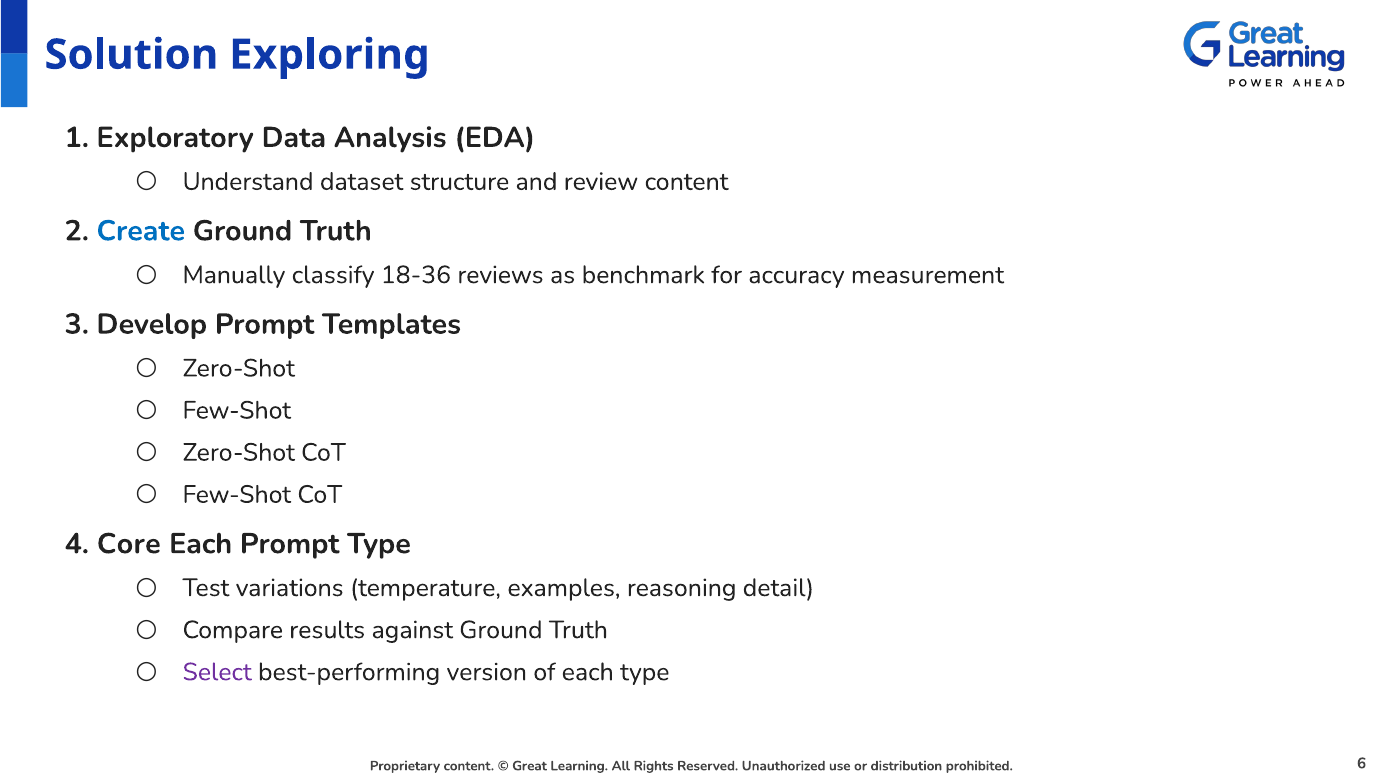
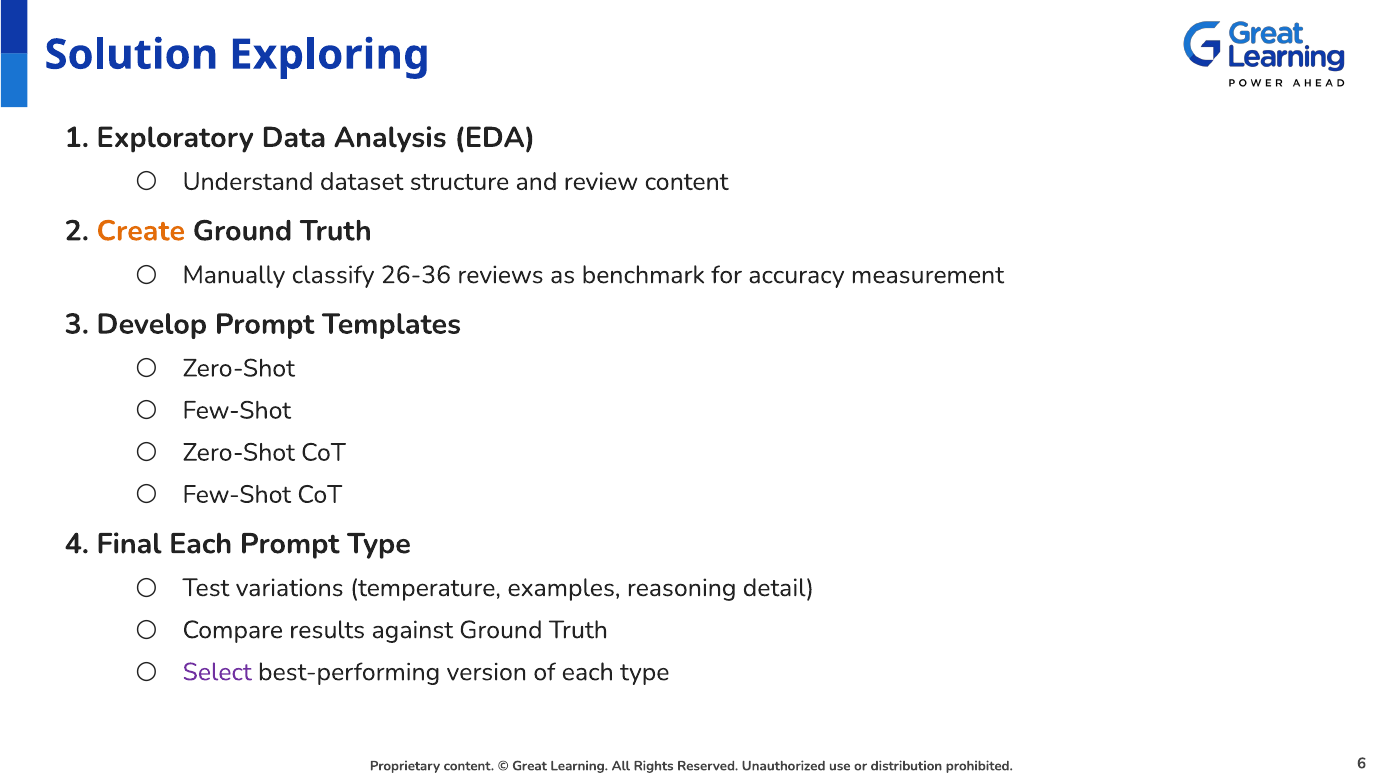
Create colour: blue -> orange (141, 231)
18-36: 18-36 -> 26-36 (416, 275)
Core: Core -> Final (129, 544)
